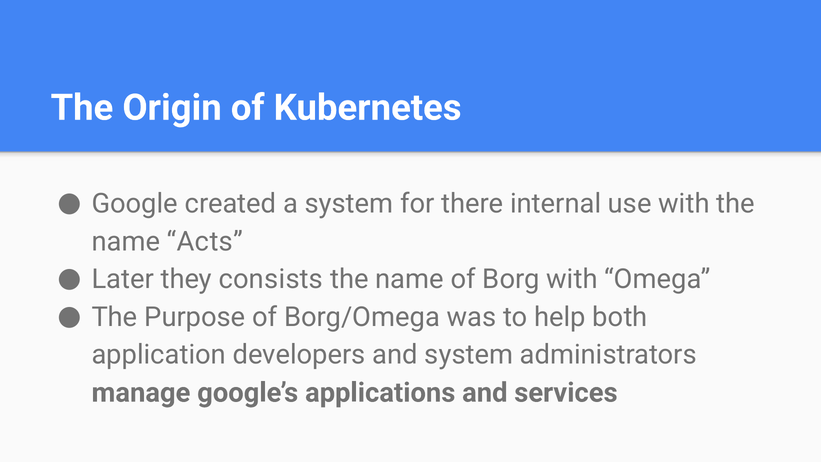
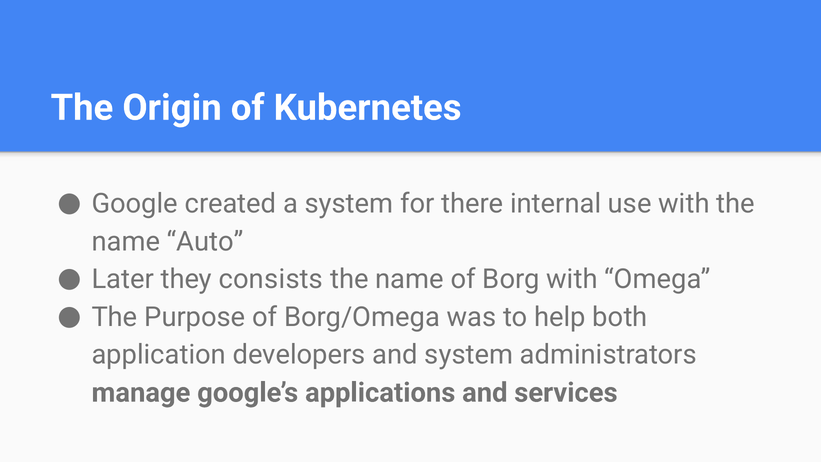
Acts: Acts -> Auto (205, 242)
